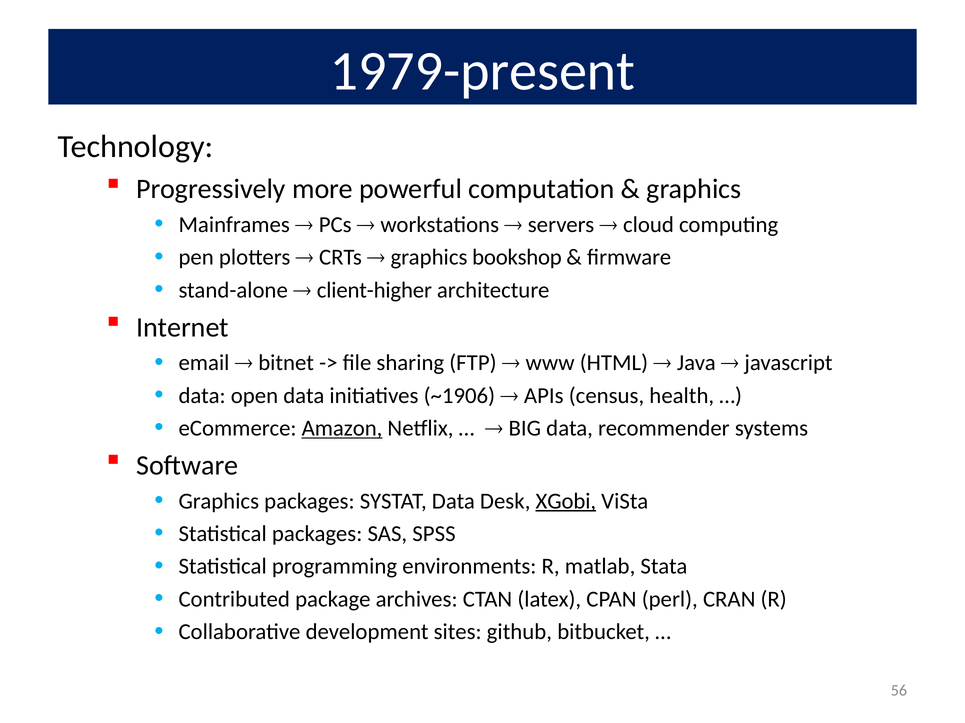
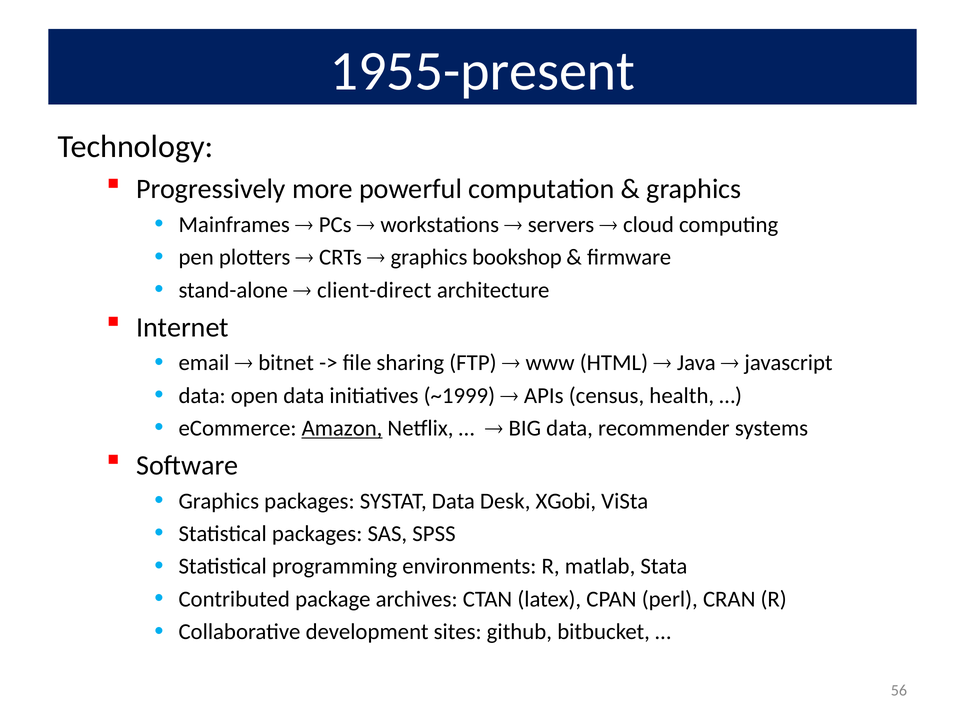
1979-present: 1979-present -> 1955-present (482, 71)
client-higher: client-higher -> client-direct (374, 290)
~1906: ~1906 -> ~1999 (459, 396)
XGobi underline: present -> none (566, 502)
